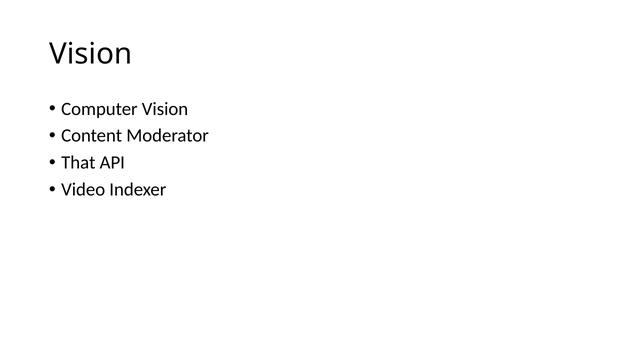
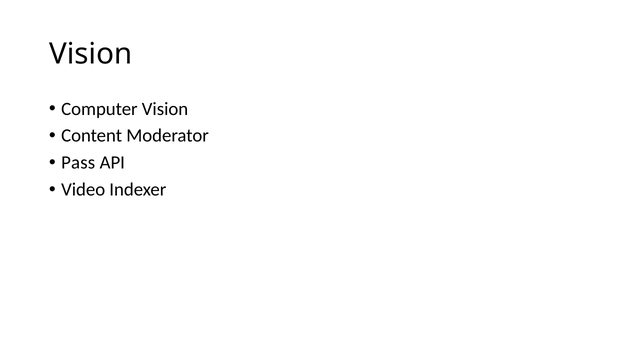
That: That -> Pass (78, 163)
